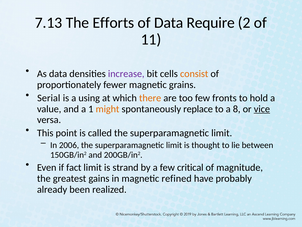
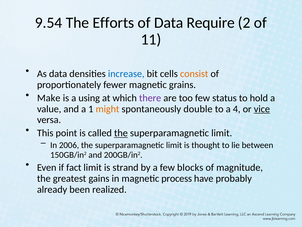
7.13: 7.13 -> 9.54 (49, 23)
increase colour: purple -> blue (126, 74)
Serial: Serial -> Make (49, 98)
there colour: orange -> purple (150, 98)
fronts: fronts -> status (224, 98)
replace: replace -> double (198, 109)
8: 8 -> 4 (237, 109)
the underline: none -> present (121, 133)
critical: critical -> blocks (190, 167)
refined: refined -> process (177, 178)
